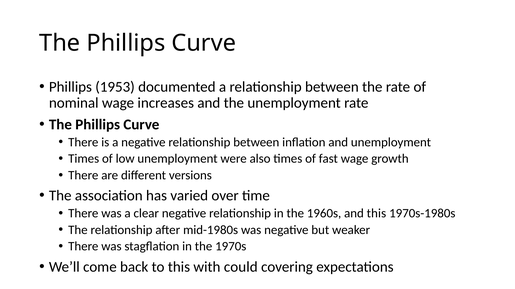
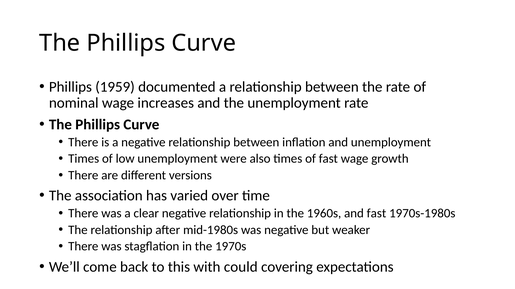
1953: 1953 -> 1959 (115, 87)
and this: this -> fast (376, 214)
